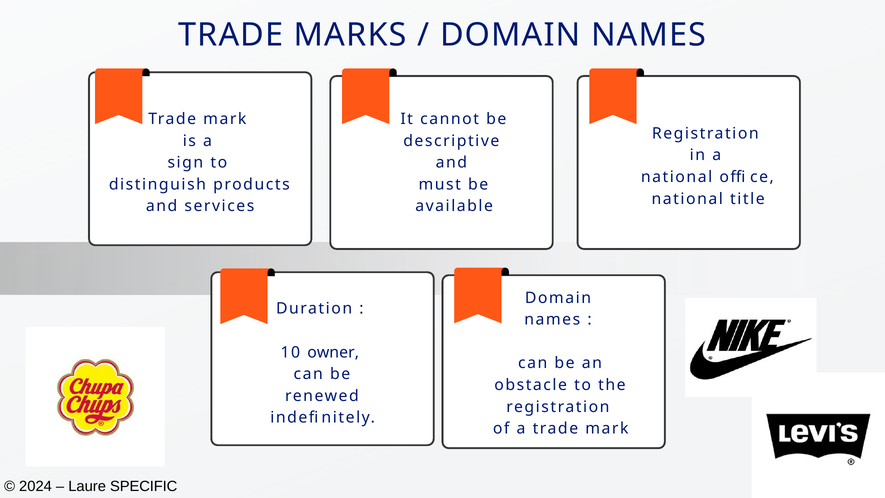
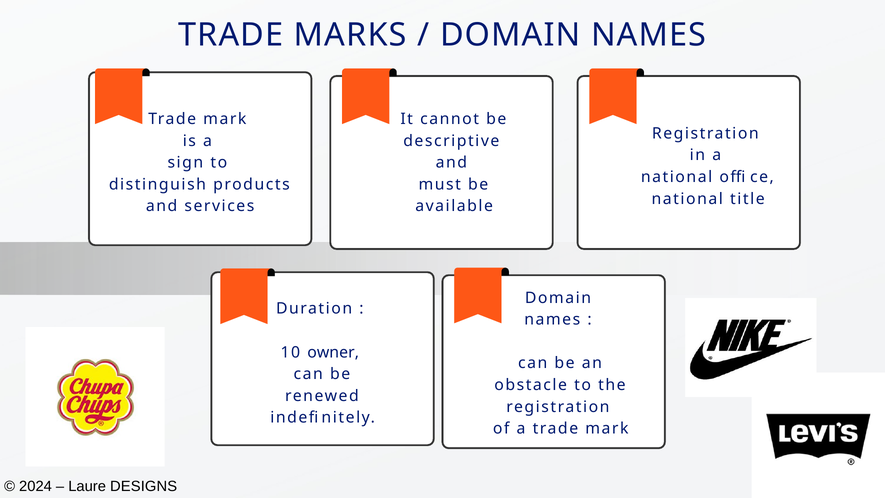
SPECIFIC: SPECIFIC -> DESIGNS (144, 486)
